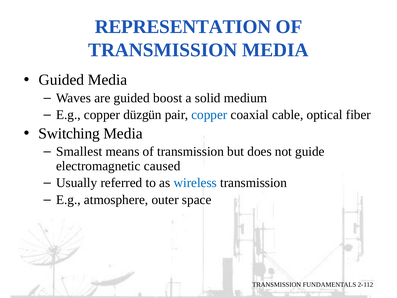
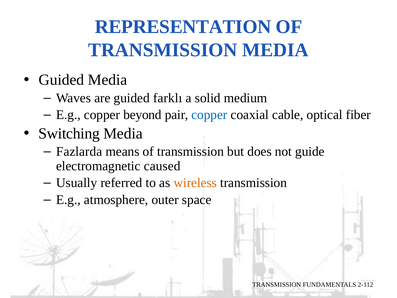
boost: boost -> farklı (168, 98)
düzgün: düzgün -> beyond (142, 115)
Smallest: Smallest -> Fazlarda (79, 151)
wireless colour: blue -> orange (195, 183)
